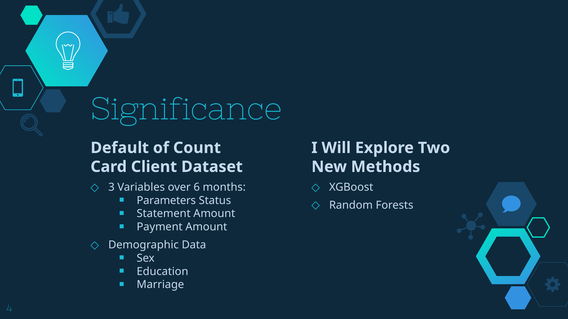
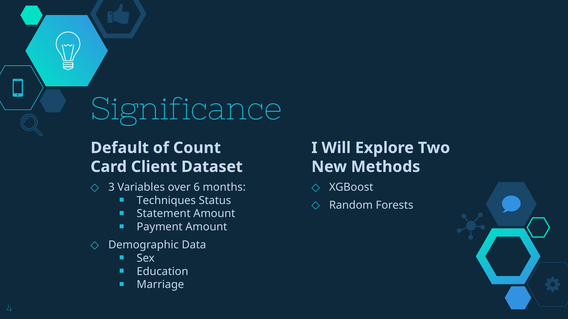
Parameters: Parameters -> Techniques (166, 201)
